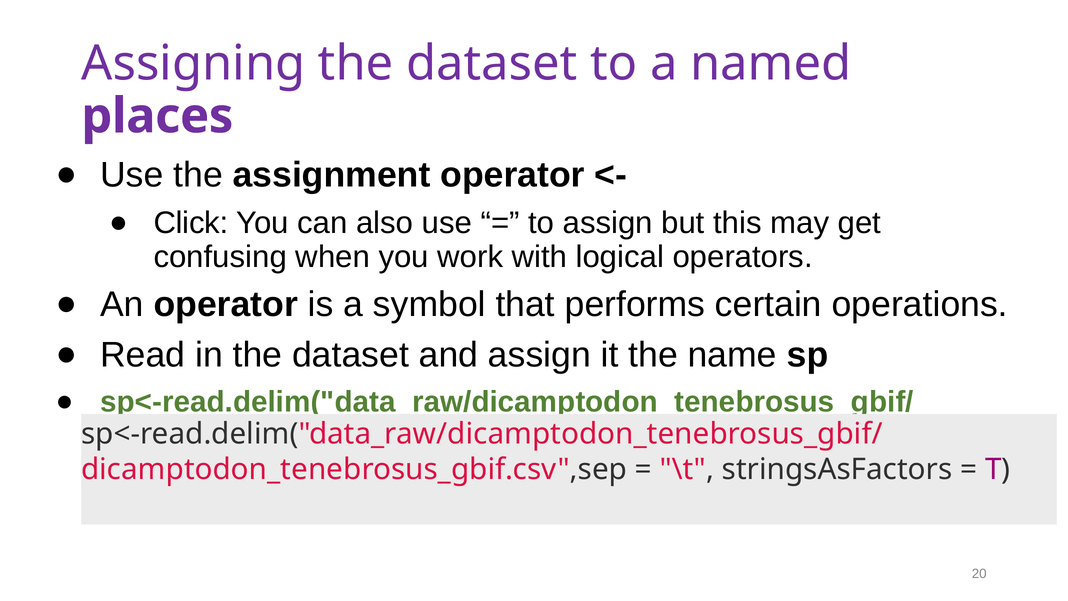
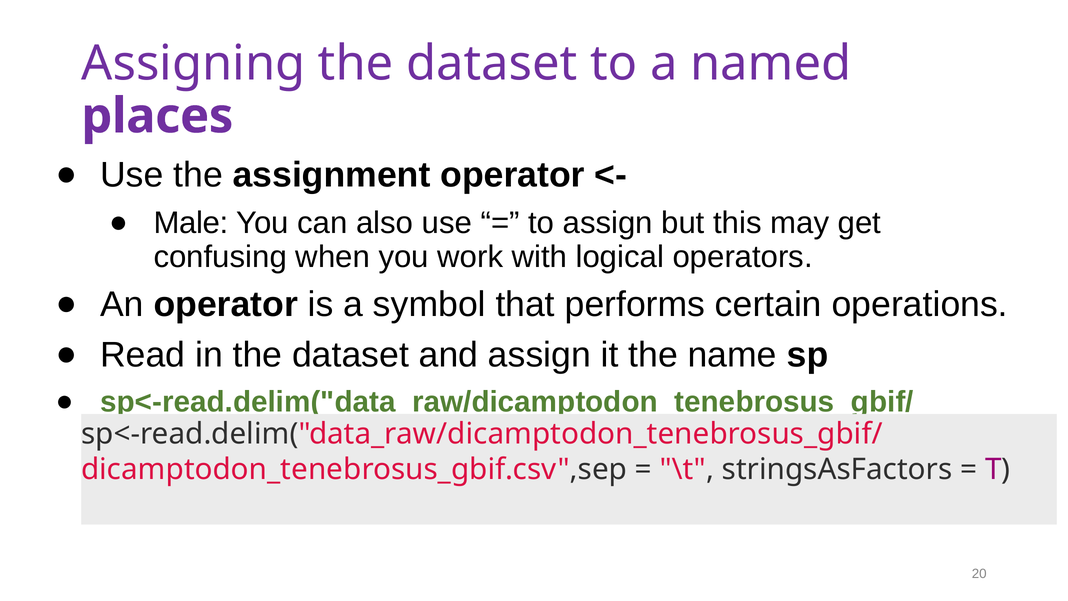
Click: Click -> Male (191, 223)
